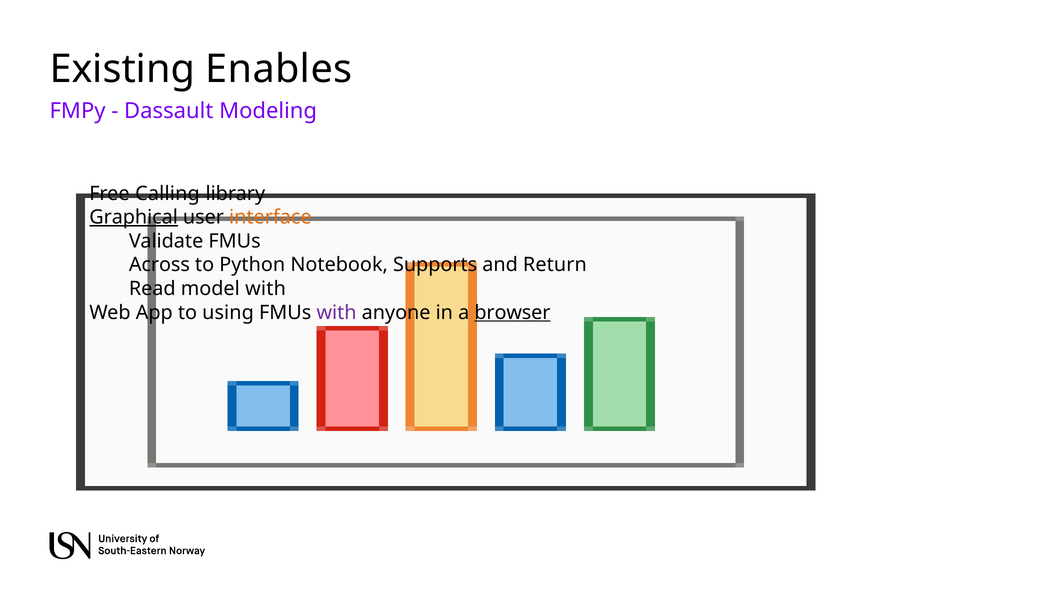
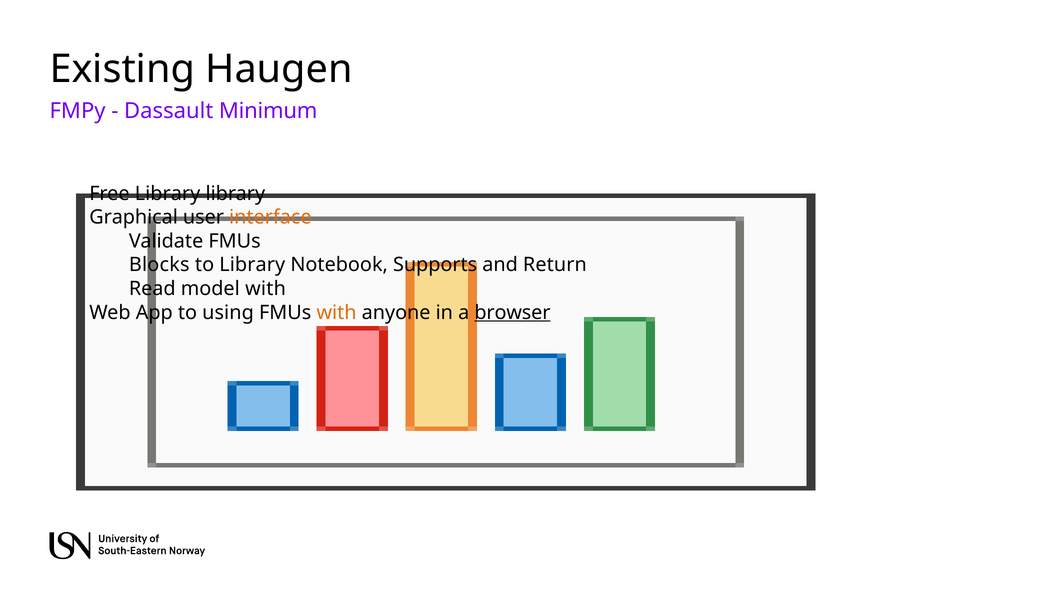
Enables: Enables -> Haugen (279, 69)
Modeling: Modeling -> Minimum (268, 111)
Free Calling: Calling -> Library (168, 193)
Graphical underline: present -> none (134, 217)
Across: Across -> Blocks (159, 265)
to Python: Python -> Library (252, 265)
with colour: purple -> orange (337, 312)
